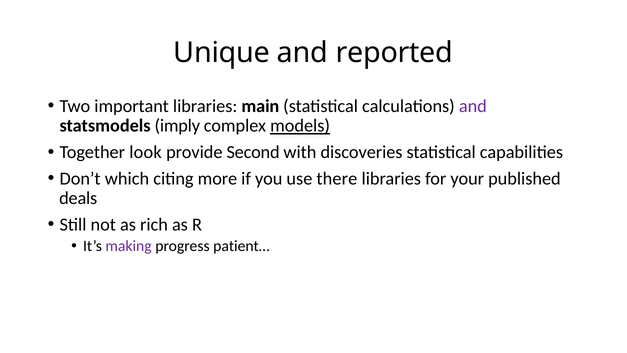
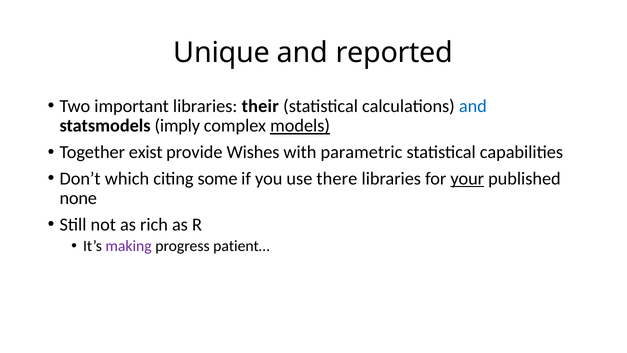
main: main -> their (260, 106)
and colour: purple -> blue (473, 106)
look: look -> exist (146, 152)
Second: Second -> Wishes (253, 152)
discoveries: discoveries -> parametric (361, 152)
more: more -> some (218, 178)
your underline: none -> present (467, 178)
deals: deals -> none (78, 198)
